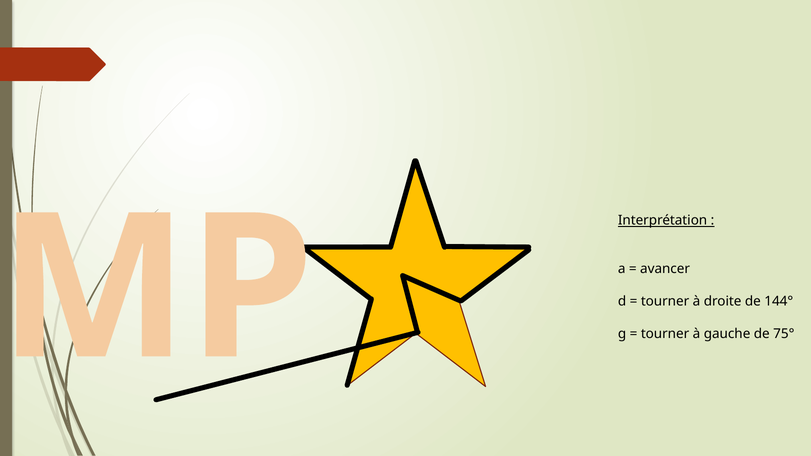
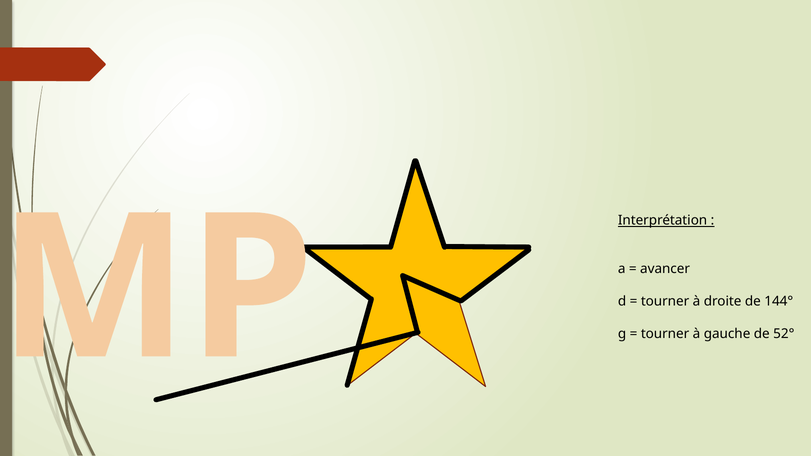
75°: 75° -> 52° (784, 334)
